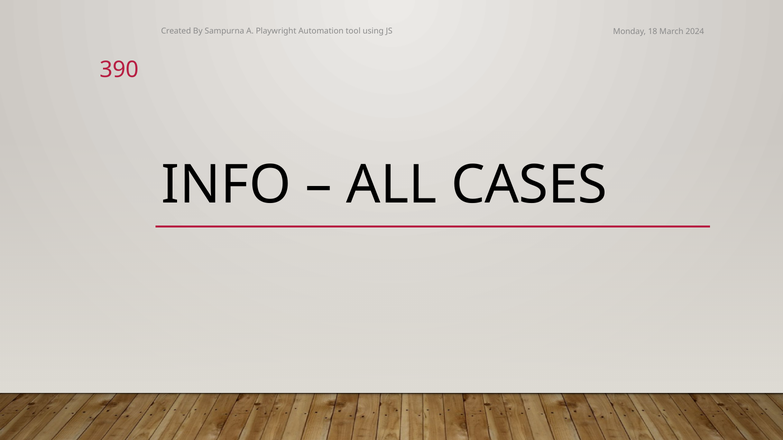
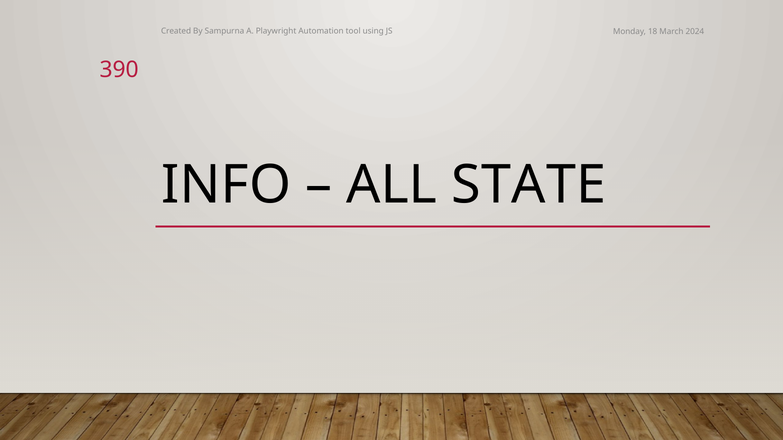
CASES: CASES -> STATE (529, 185)
